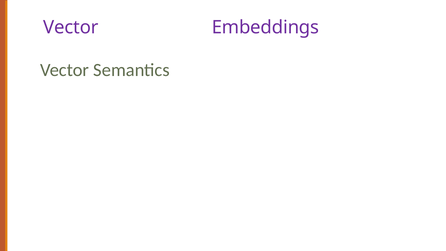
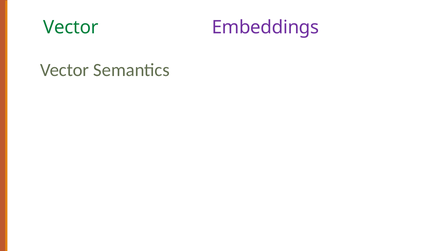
Vector colour: purple -> green (71, 27)
